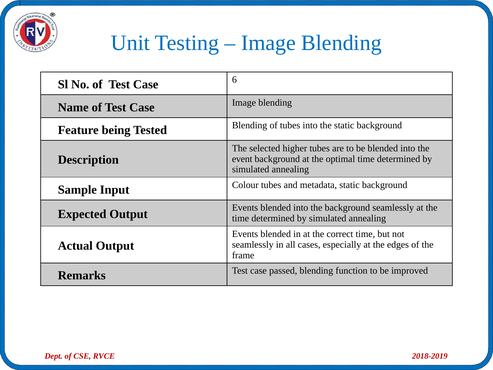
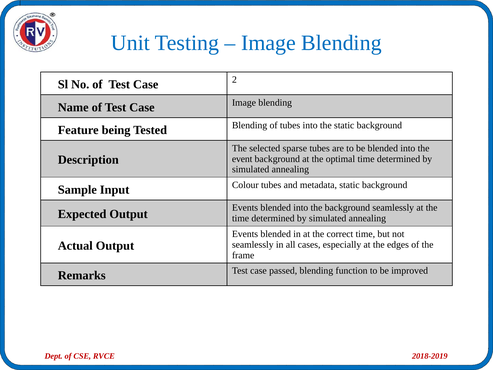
6: 6 -> 2 (234, 80)
higher: higher -> sparse (295, 148)
